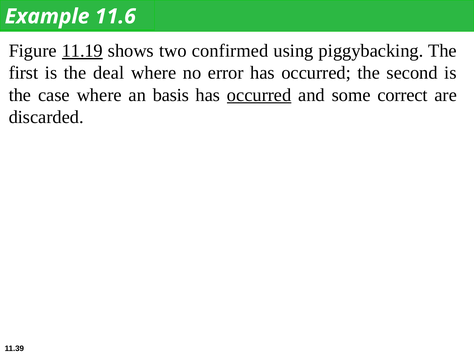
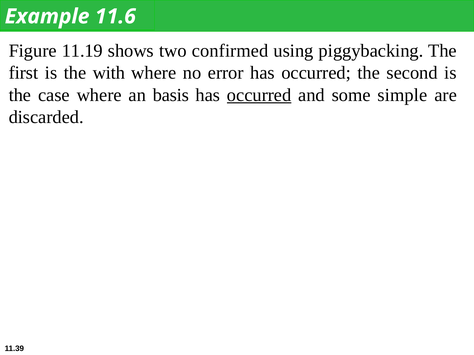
11.19 underline: present -> none (82, 51)
deal: deal -> with (109, 73)
correct: correct -> simple (402, 95)
